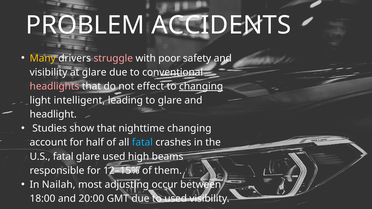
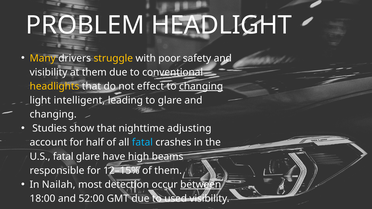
ACCIDENTS: ACCIDENTS -> HEADLIGHT (221, 25)
struggle colour: pink -> yellow (113, 58)
at glare: glare -> them (94, 72)
headlights colour: pink -> yellow (55, 86)
headlight: headlight -> changing (53, 114)
nighttime changing: changing -> adjusting (189, 129)
glare used: used -> have (114, 157)
adjusting: adjusting -> detection (127, 185)
between underline: none -> present (201, 185)
20:00: 20:00 -> 52:00 (91, 199)
